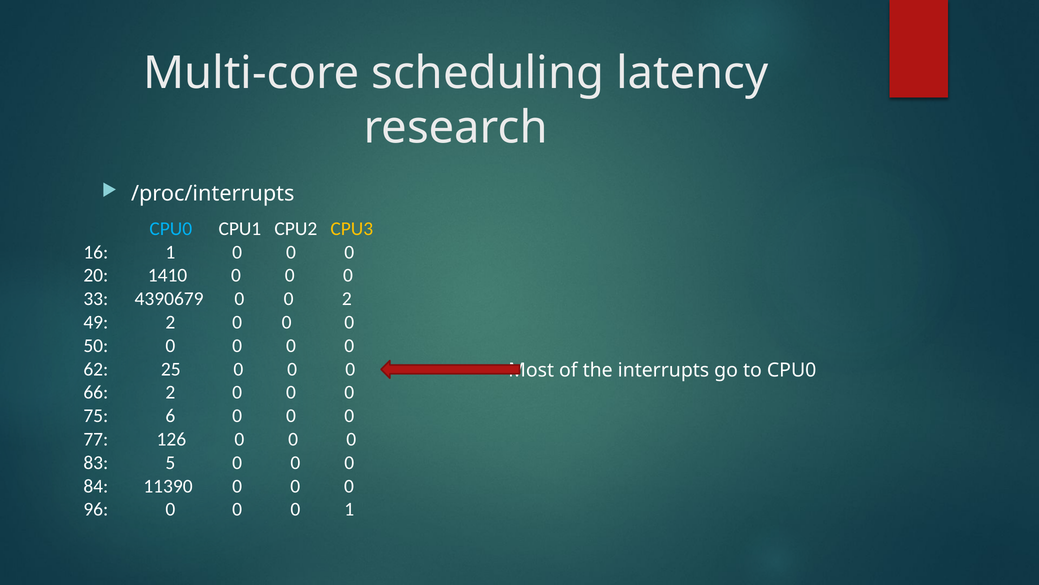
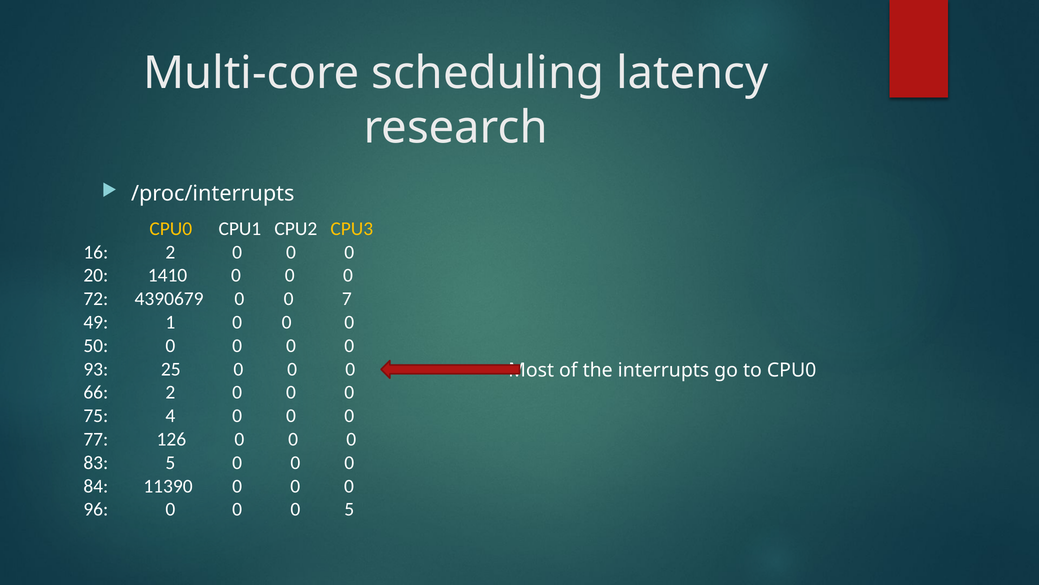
CPU0 colour: light blue -> yellow (171, 229)
16 1: 1 -> 2 (170, 252)
33: 33 -> 72 (96, 299)
0 2: 2 -> 7 (347, 299)
49 2: 2 -> 1 (170, 322)
62: 62 -> 93 (96, 369)
6: 6 -> 4 (170, 416)
0 1: 1 -> 5 (349, 509)
